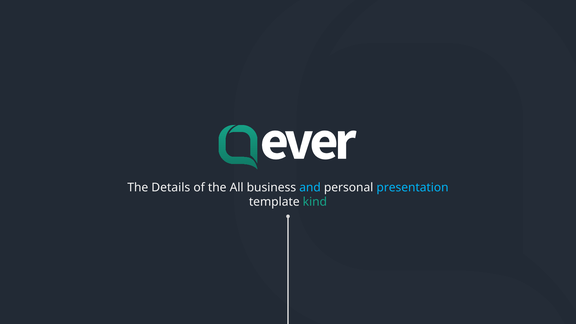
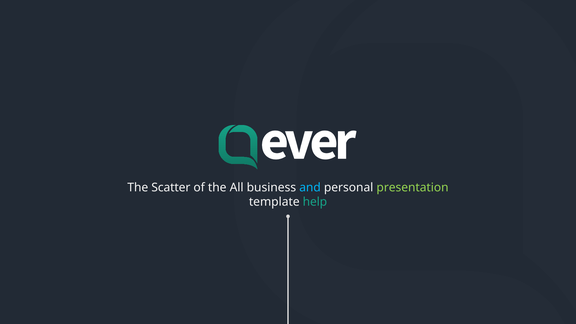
Details: Details -> Scatter (171, 188)
presentation colour: light blue -> light green (413, 188)
kind: kind -> help (315, 202)
